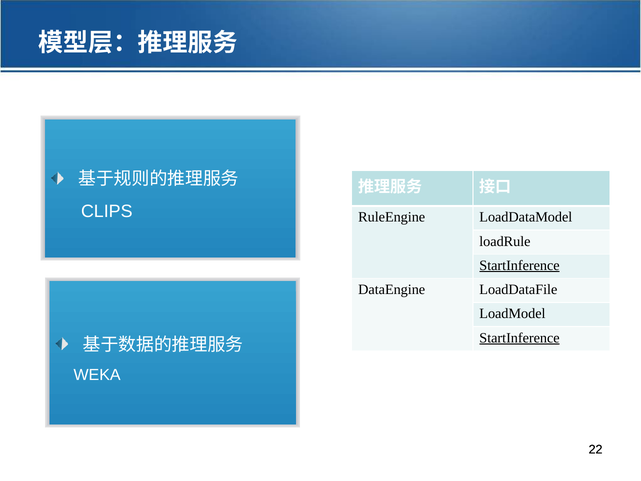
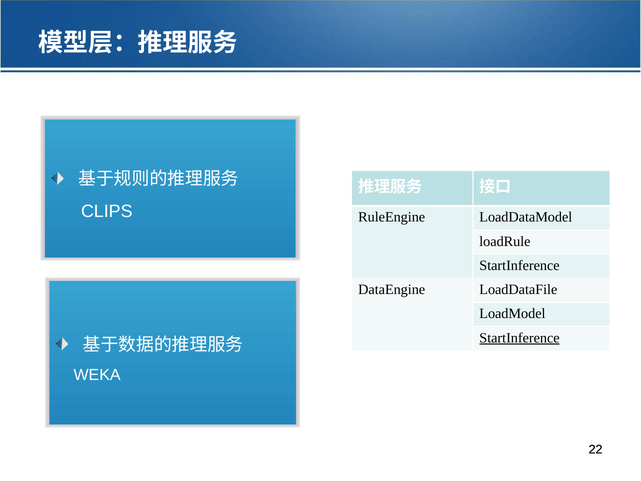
StartInference underline: present -> none (520, 265)
